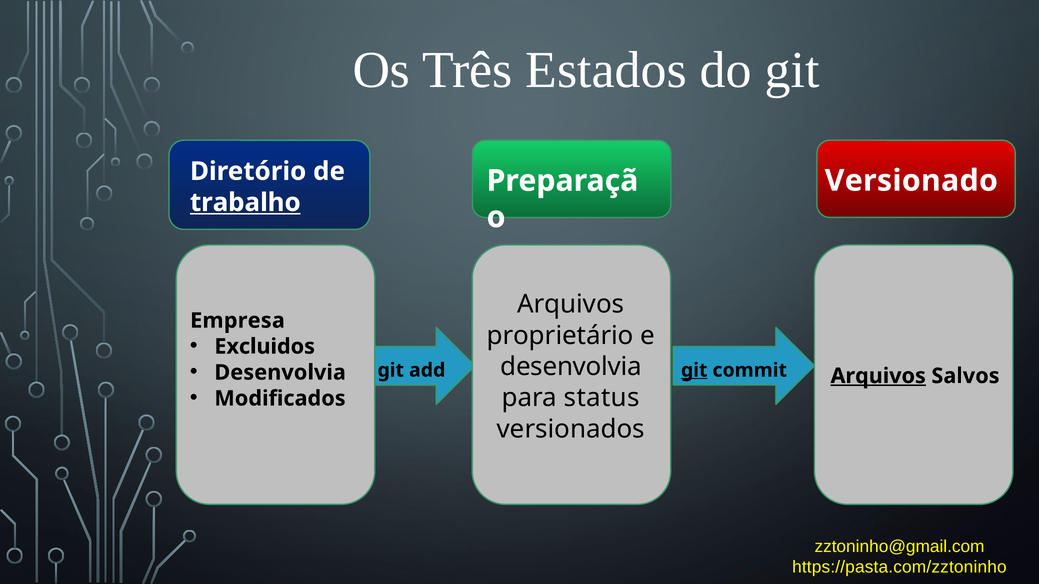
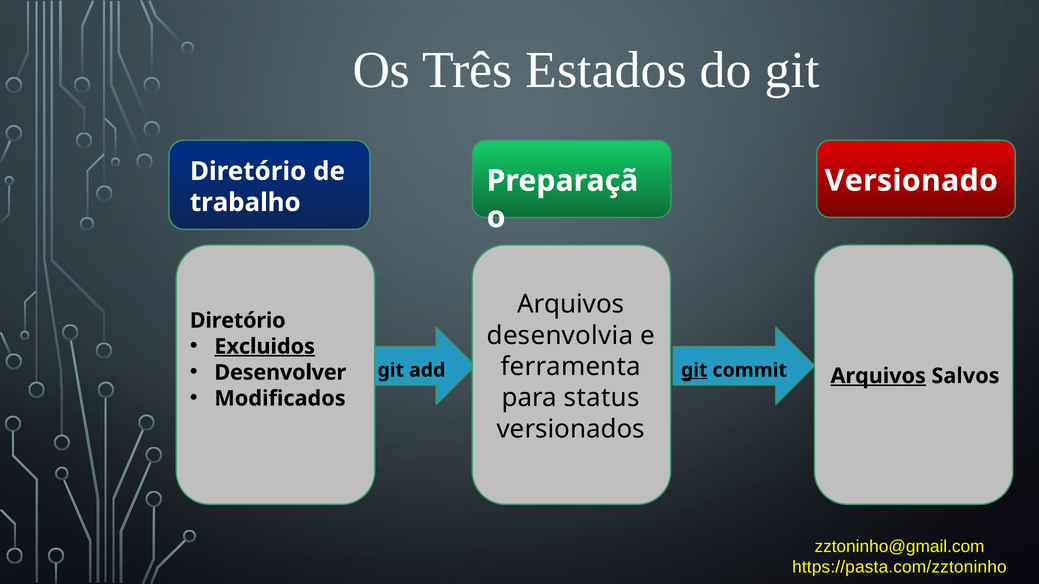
trabalho underline: present -> none (245, 203)
Empresa: Empresa -> Diretório (238, 321)
proprietário: proprietário -> desenvolvia (560, 336)
Excluidos underline: none -> present (265, 347)
desenvolvia: desenvolvia -> ferramenta (571, 367)
Desenvolvia: Desenvolvia -> Desenvolver (280, 373)
